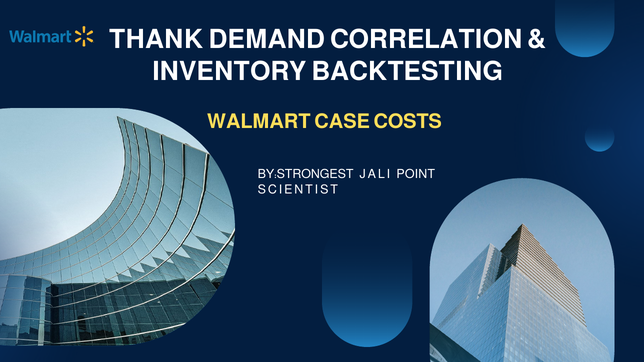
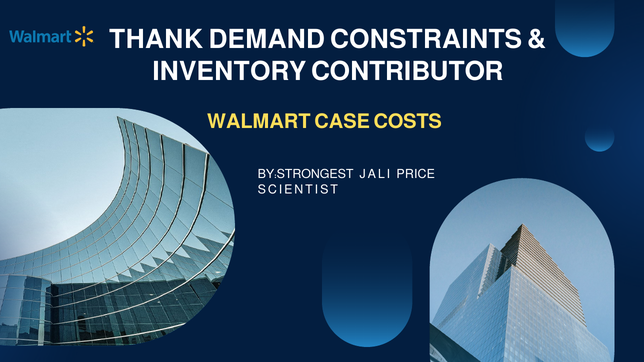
CORRELATION: CORRELATION -> CONSTRAINTS (426, 40)
BACKTESTING: BACKTESTING -> CONTRIBUTOR (408, 72)
POINT: POINT -> PRICE (416, 174)
